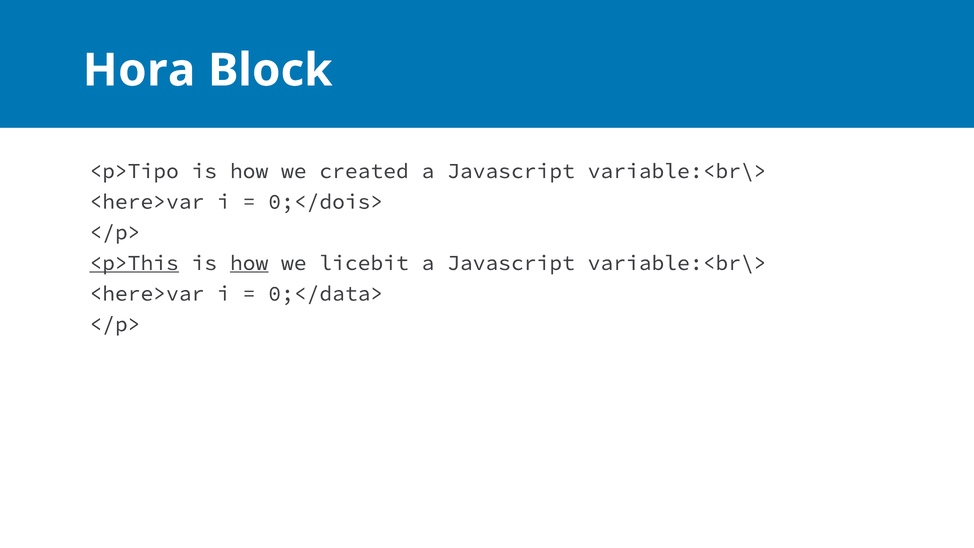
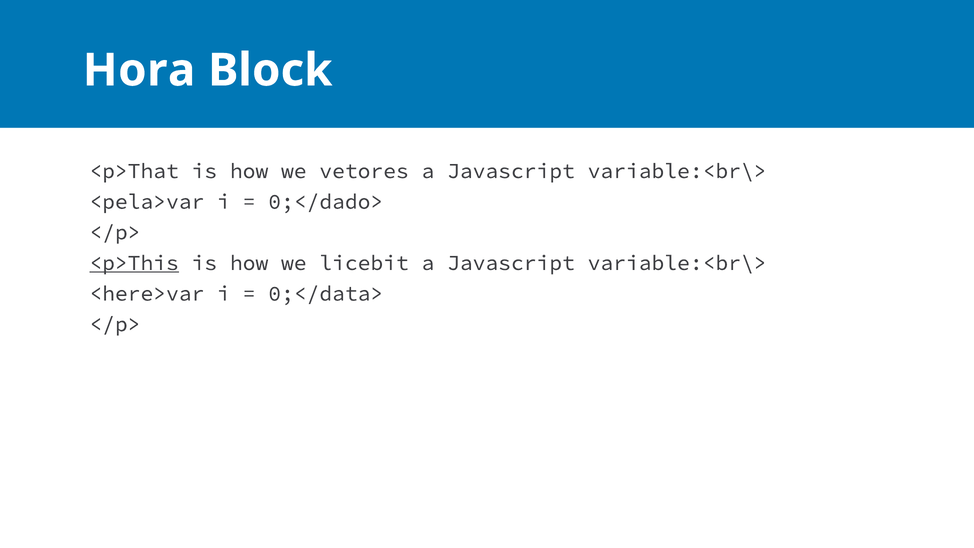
<p>Tipo: <p>Tipo -> <p>That (134, 171)
created: created -> vetores (364, 171)
<here>var: <here>var -> <pela>var (147, 202)
0;</dois>: 0;</dois> -> 0;</dado> (326, 202)
how underline: present -> none (249, 263)
